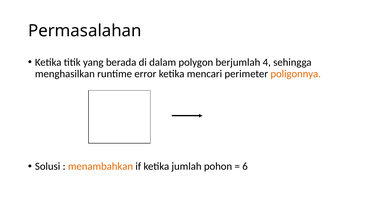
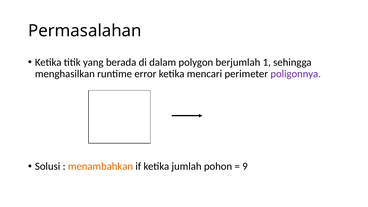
4: 4 -> 1 (267, 62)
poligonnya colour: orange -> purple (296, 74)
6: 6 -> 9 (245, 166)
